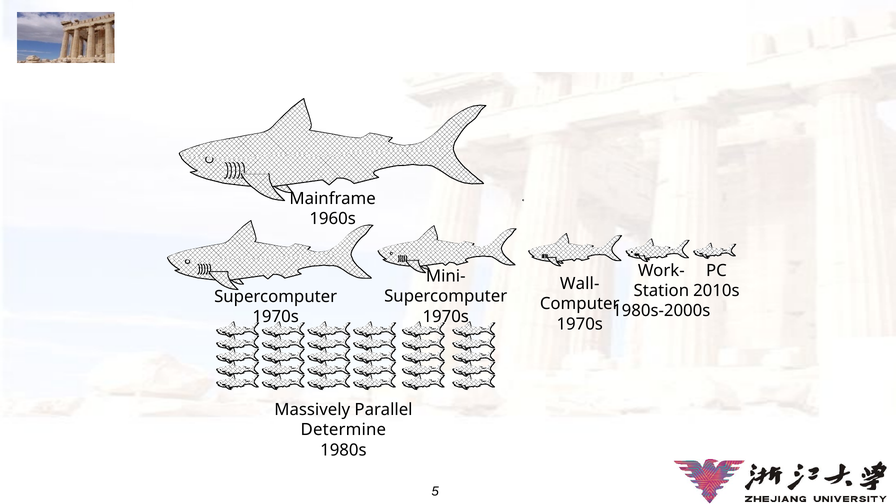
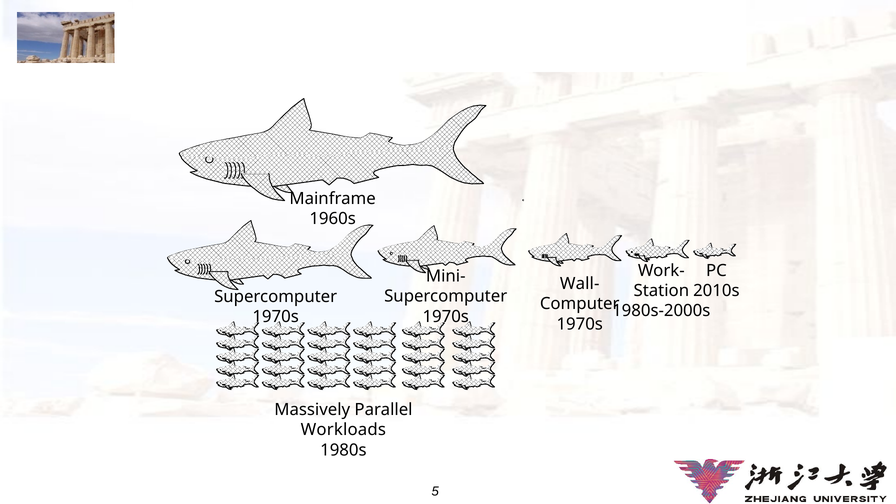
Determine: Determine -> Workloads (343, 430)
